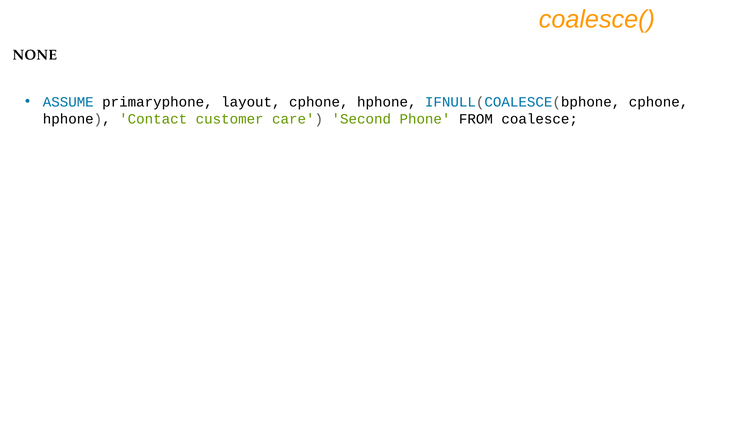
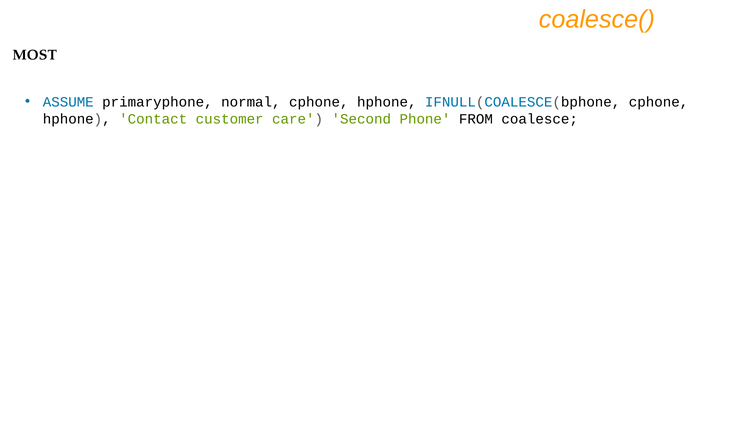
NONE: NONE -> MOST (35, 55)
layout: layout -> normal (251, 102)
